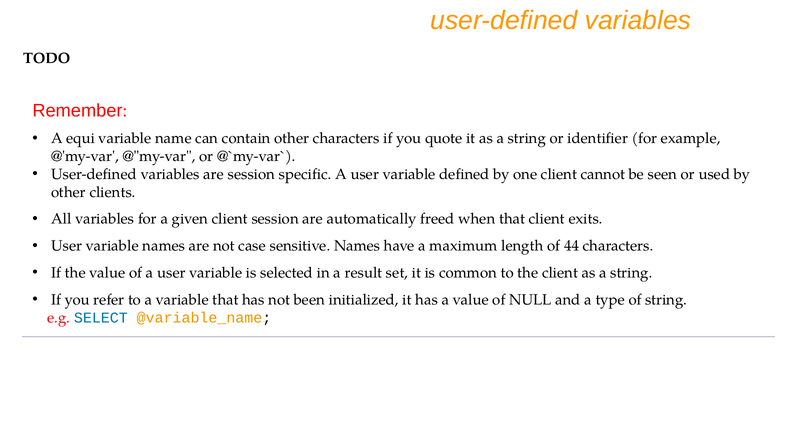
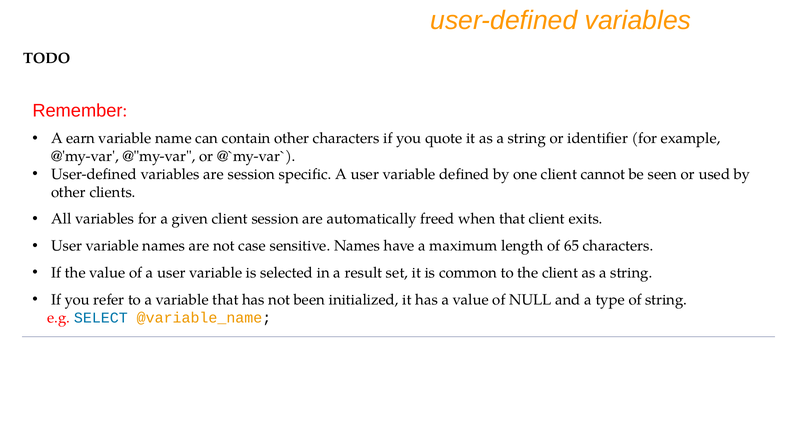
equi: equi -> earn (81, 139)
44: 44 -> 65 (572, 246)
